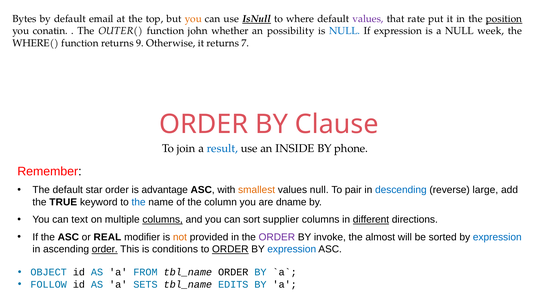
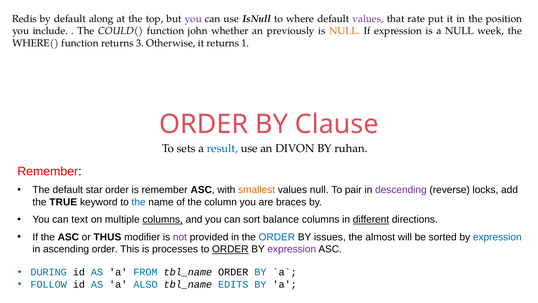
Bytes: Bytes -> Redis (25, 19)
email: email -> along (101, 19)
you colour: orange -> purple (193, 19)
IsNull underline: present -> none (257, 19)
position underline: present -> none (504, 19)
conatin: conatin -> include (50, 31)
OUTER(: OUTER( -> COULD( (121, 31)
possibility: possibility -> previously (291, 31)
NULL colour: blue -> orange (345, 31)
9: 9 -> 3 (140, 43)
7: 7 -> 1 (245, 43)
join: join -> sets (186, 148)
INSIDE: INSIDE -> DIVON (295, 148)
phone: phone -> ruhan (351, 148)
is advantage: advantage -> remember (165, 190)
descending colour: blue -> purple (401, 190)
large: large -> locks (485, 190)
dname: dname -> braces (291, 202)
supplier: supplier -> balance (281, 219)
REAL: REAL -> THUS (107, 237)
not colour: orange -> purple (180, 237)
ORDER colour: purple -> blue (277, 237)
invoke: invoke -> issues (330, 237)
order underline: present -> none (105, 249)
conditions: conditions -> processes (175, 249)
expression colour: blue -> purple (292, 249)
OBJECT: OBJECT -> DURING (49, 272)
SETS: SETS -> ALSO (145, 284)
